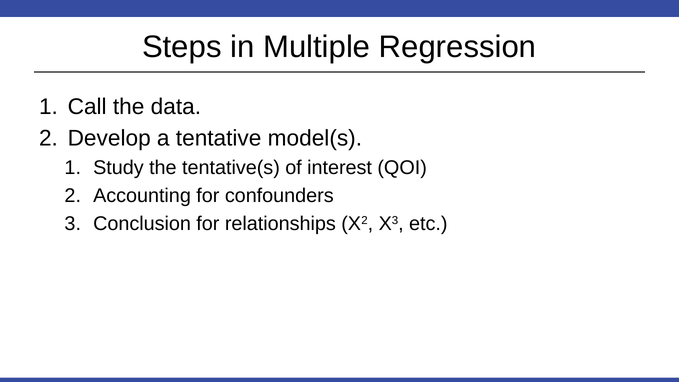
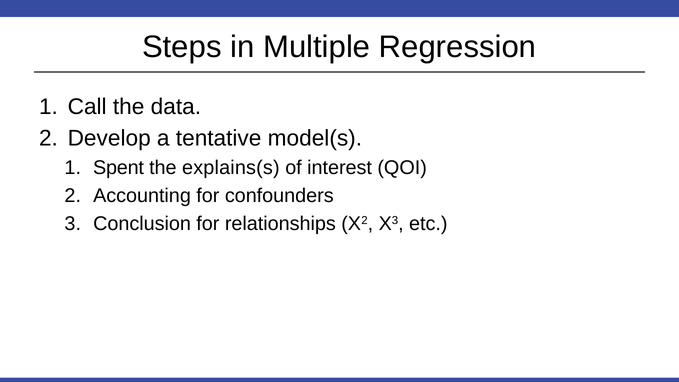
Study: Study -> Spent (119, 168)
tentative(s: tentative(s -> explains(s (231, 168)
